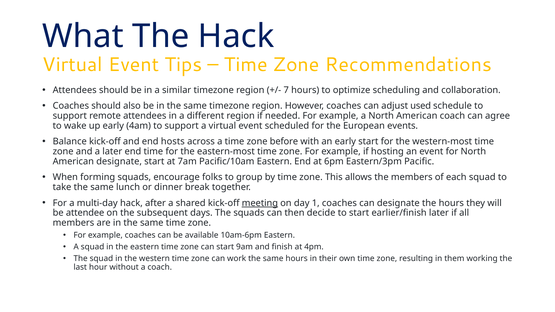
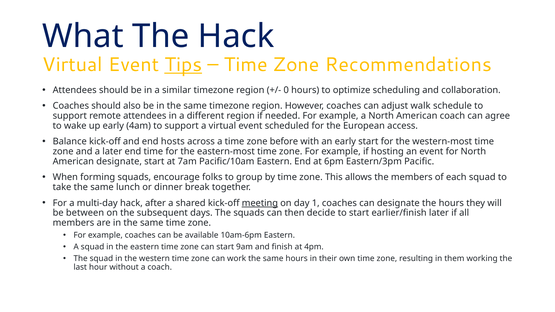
Tips underline: none -> present (183, 65)
7: 7 -> 0 (286, 90)
used: used -> walk (421, 106)
events: events -> access (403, 126)
attendee: attendee -> between (85, 213)
